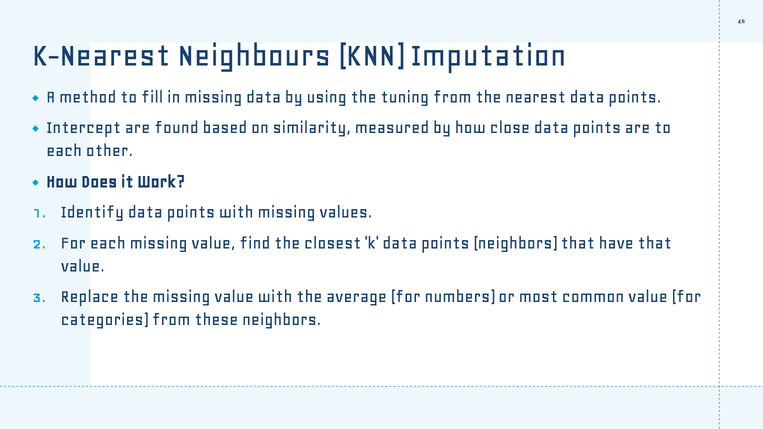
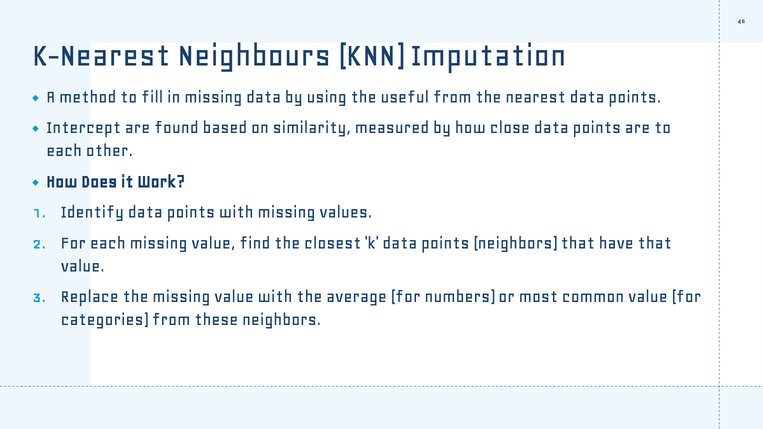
tuning: tuning -> useful (405, 96)
